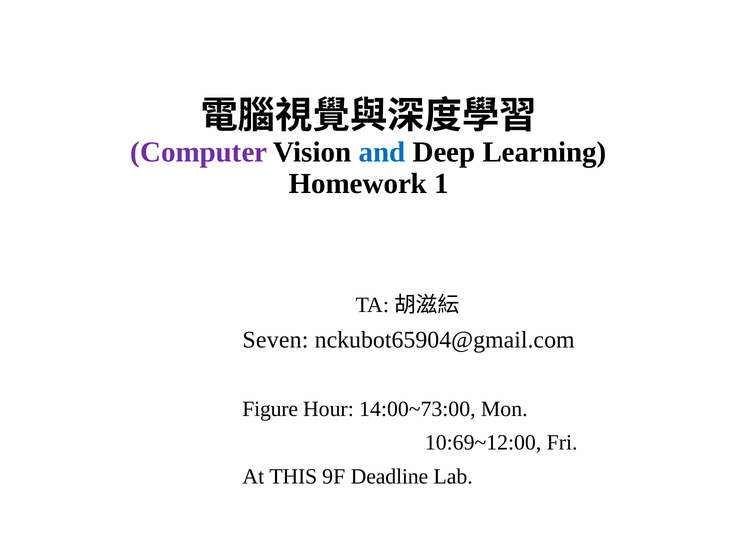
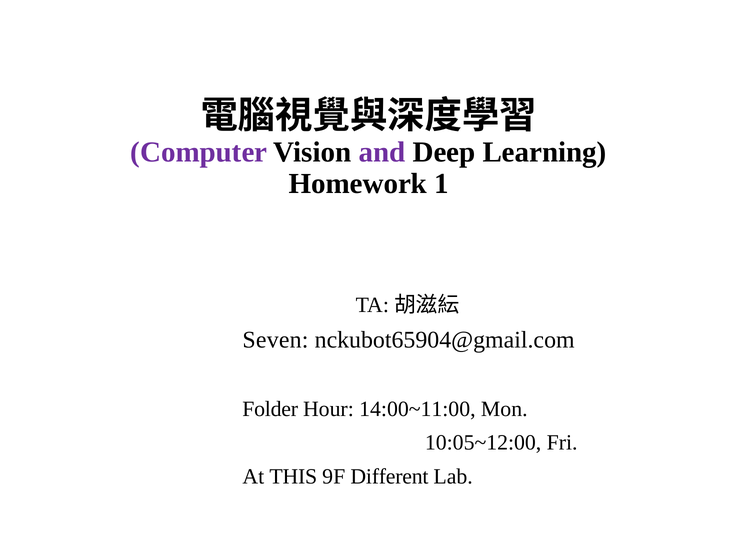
and colour: blue -> purple (382, 152)
Figure: Figure -> Folder (270, 409)
14:00~73:00: 14:00~73:00 -> 14:00~11:00 (417, 409)
10:69~12:00: 10:69~12:00 -> 10:05~12:00 (483, 443)
Deadline: Deadline -> Different (389, 477)
